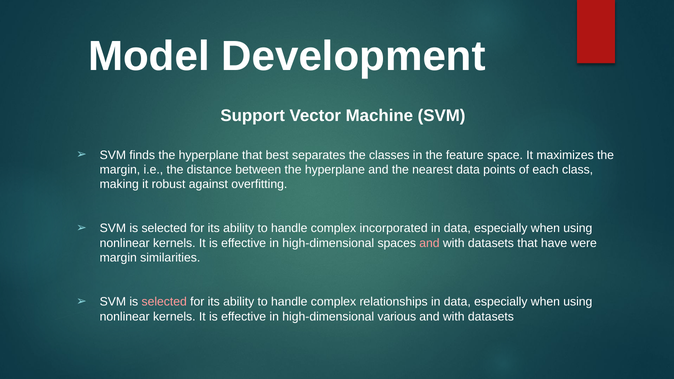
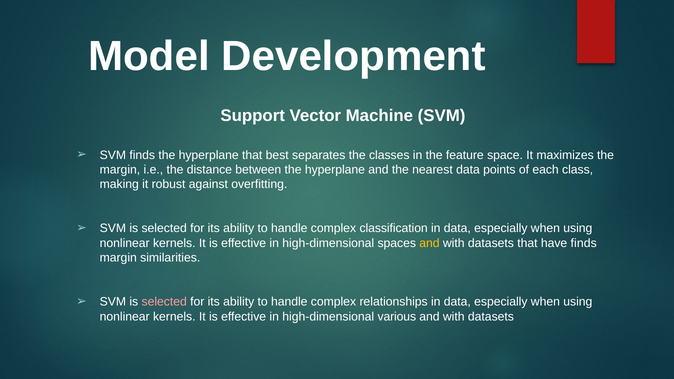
incorporated: incorporated -> classification (394, 229)
and colour: pink -> yellow (429, 243)
have were: were -> finds (584, 243)
